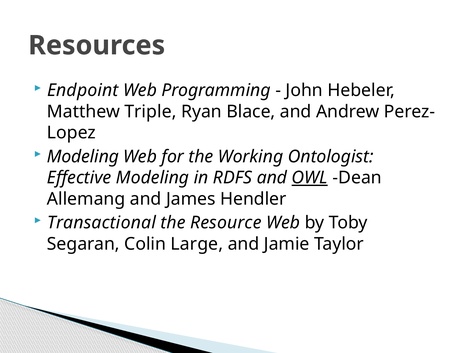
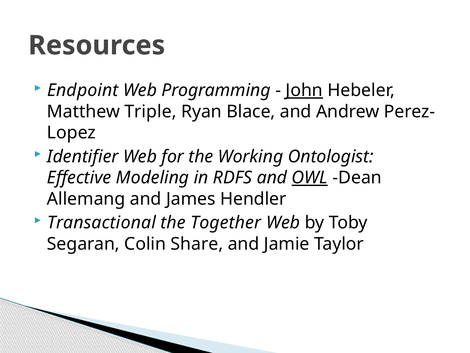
John underline: none -> present (304, 90)
Modeling: Modeling -> Identifier (83, 156)
Resource: Resource -> Together (226, 222)
Large: Large -> Share (197, 244)
